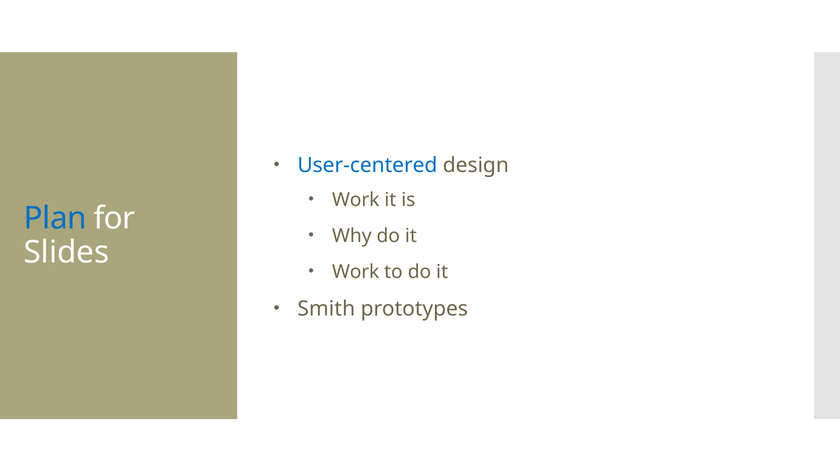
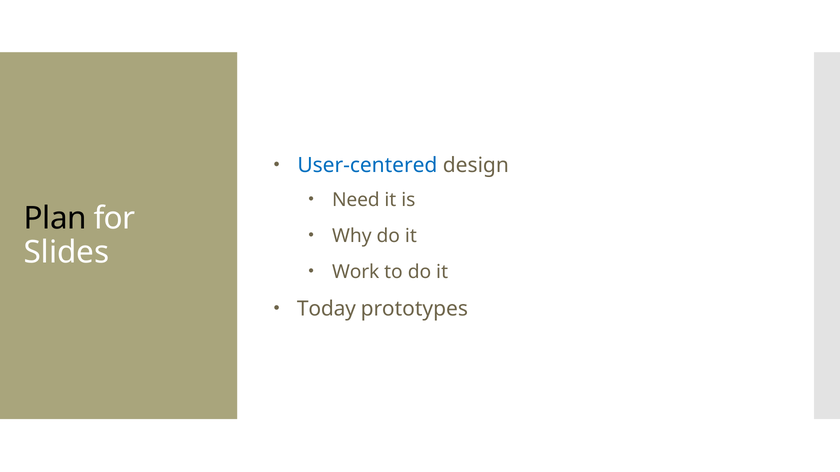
Work: Work -> Need (356, 200)
Plan colour: blue -> black (55, 219)
Smith: Smith -> Today (326, 309)
